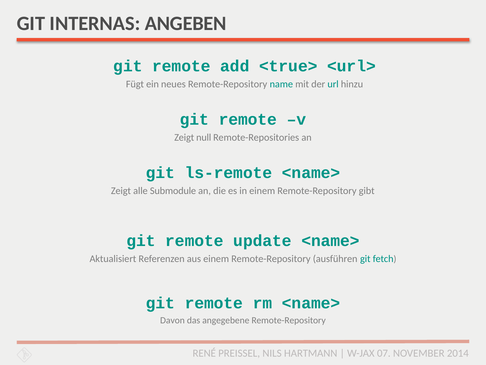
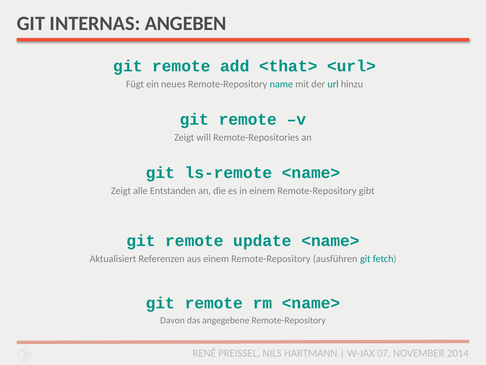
<true>: <true> -> <that> (288, 66)
null: null -> will (204, 137)
Submodule: Submodule -> Entstanden (173, 191)
